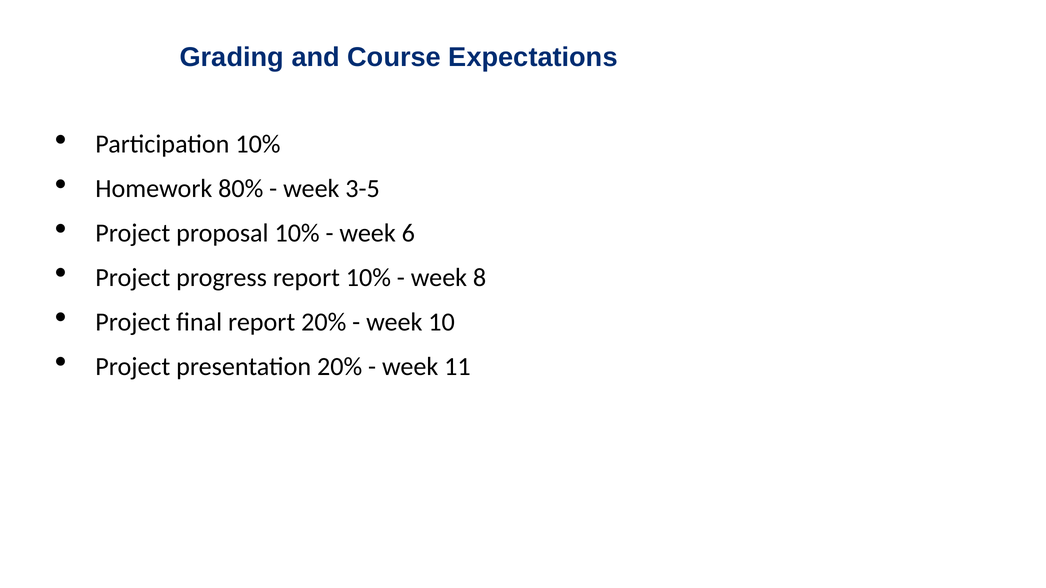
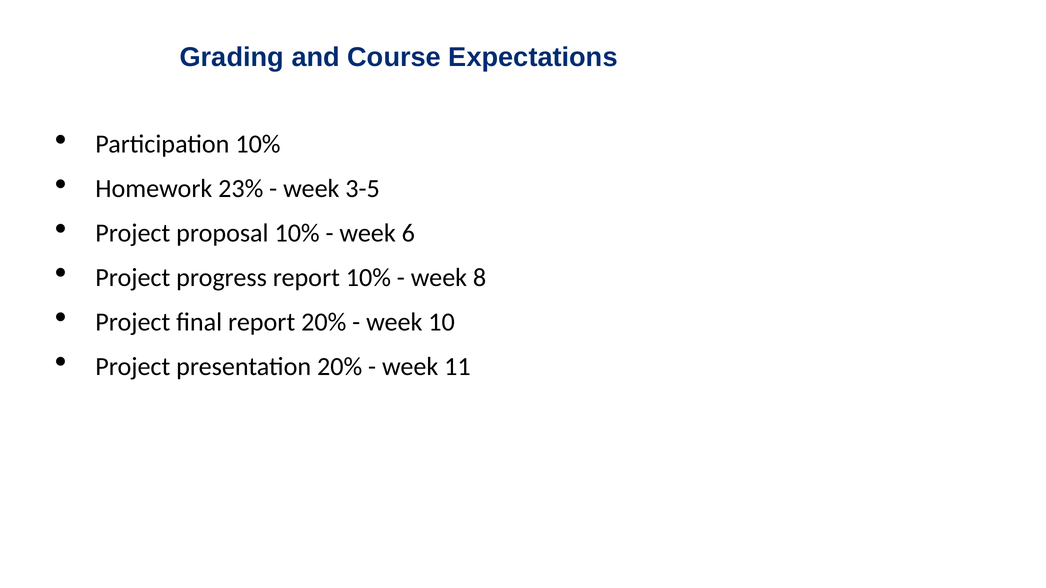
80%: 80% -> 23% (241, 189)
